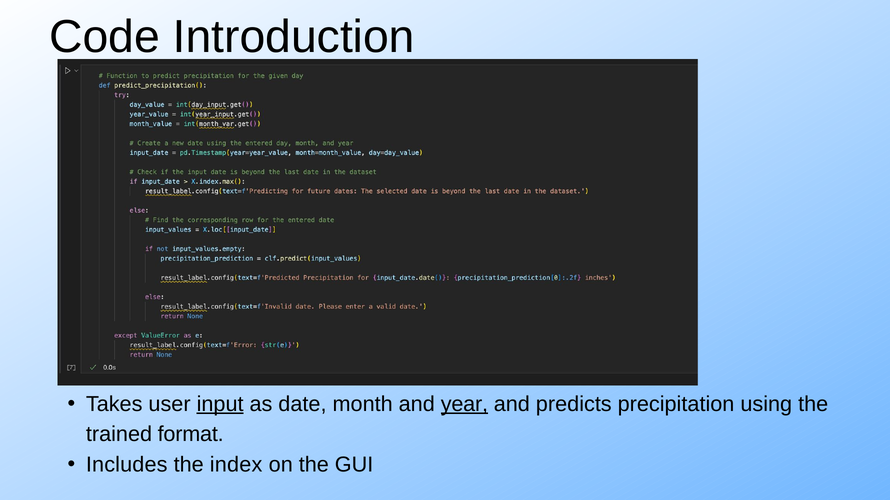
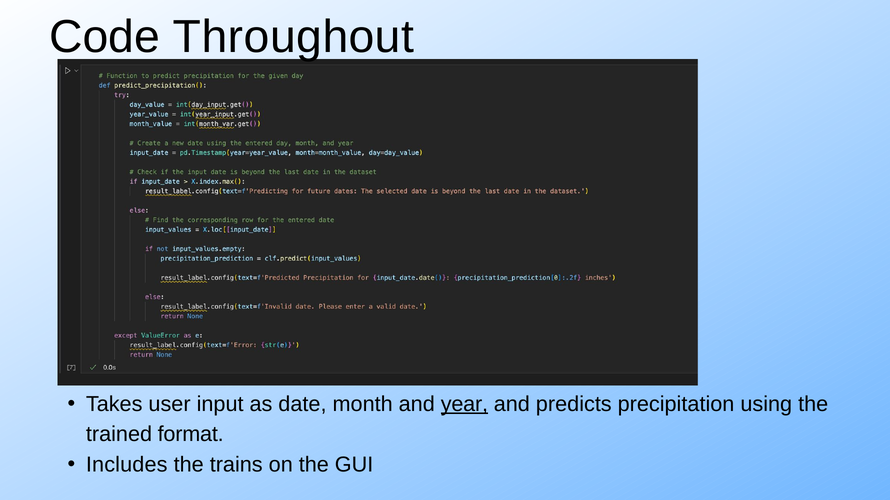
Introduction: Introduction -> Throughout (293, 37)
input underline: present -> none (220, 405)
index: index -> trains (236, 465)
